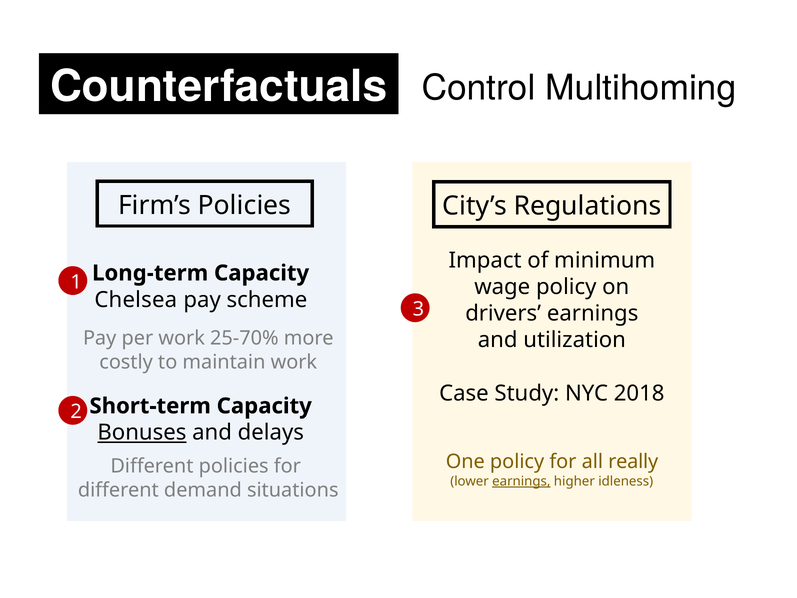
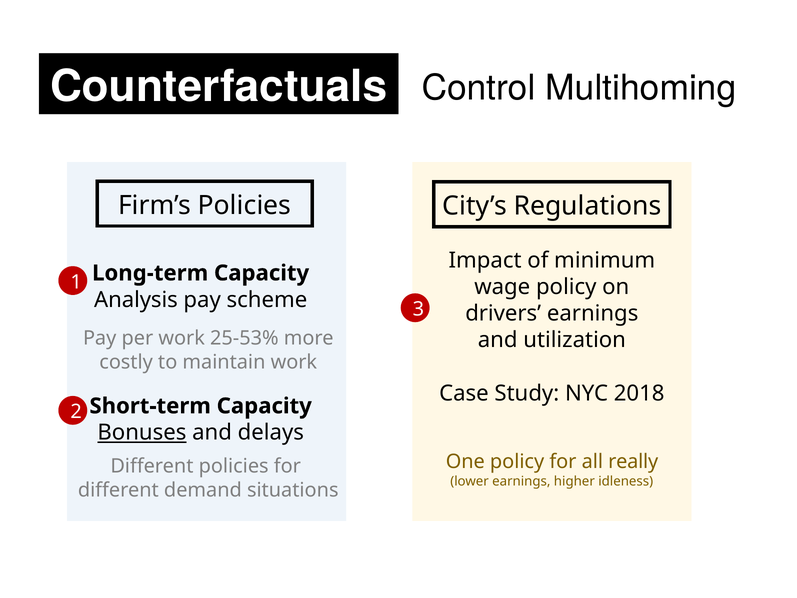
Chelsea: Chelsea -> Analysis (136, 300)
25-70%: 25-70% -> 25-53% (244, 338)
earnings underline: present -> none (521, 481)
